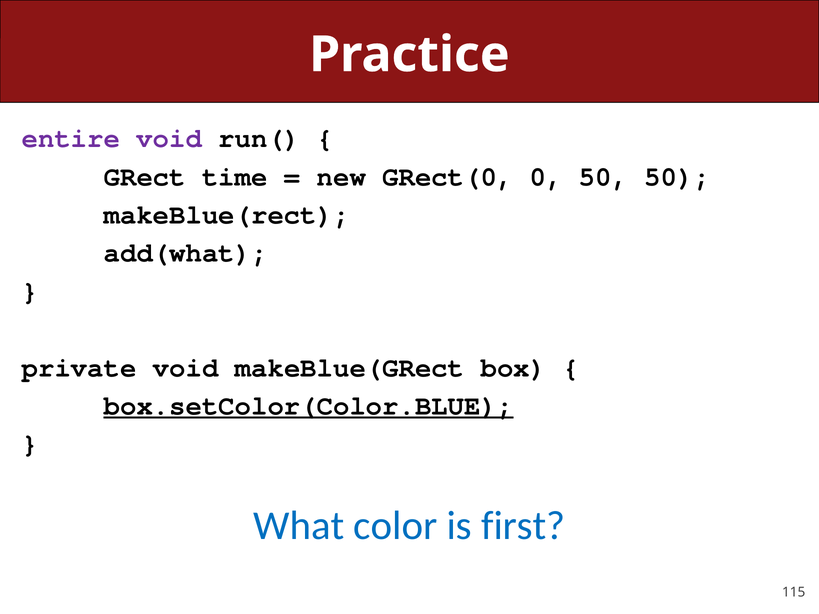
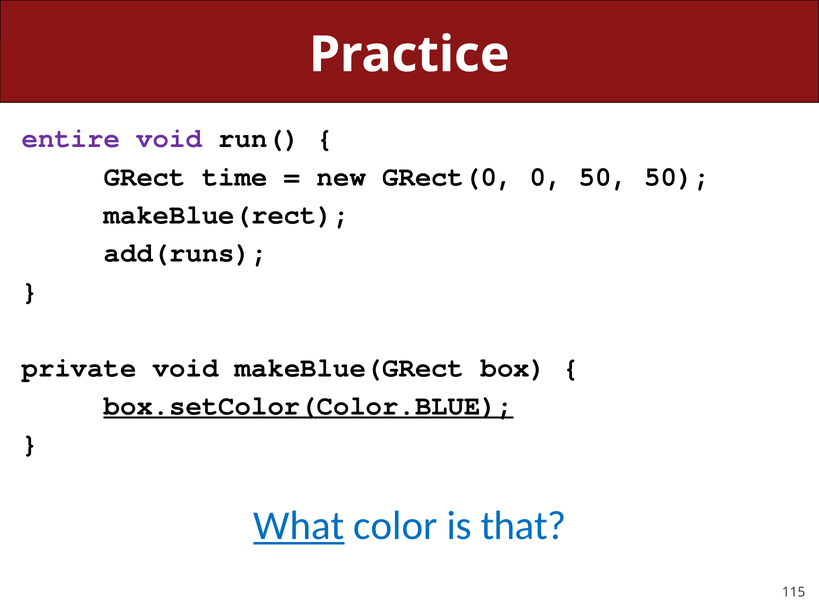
add(what: add(what -> add(runs (186, 253)
What underline: none -> present (299, 526)
first: first -> that (523, 526)
